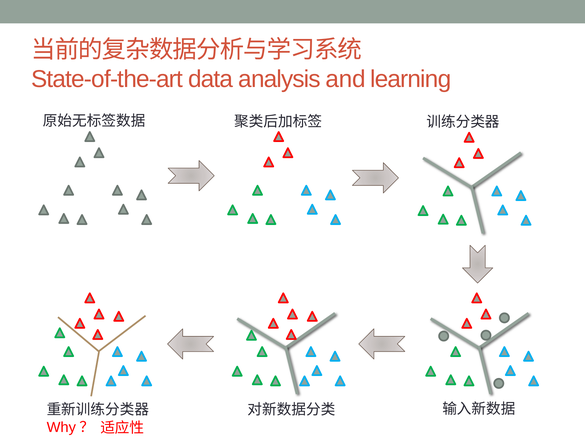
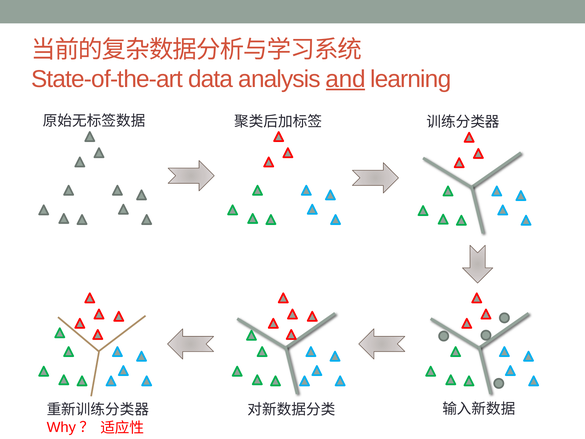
and underline: none -> present (346, 79)
